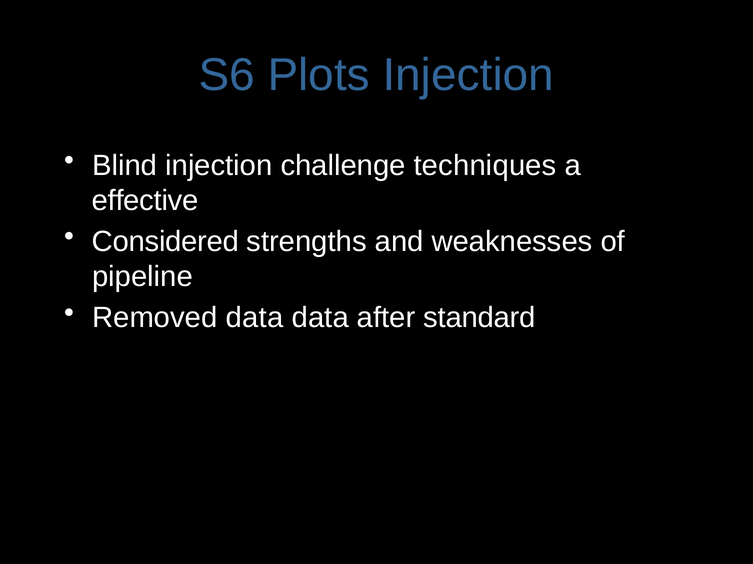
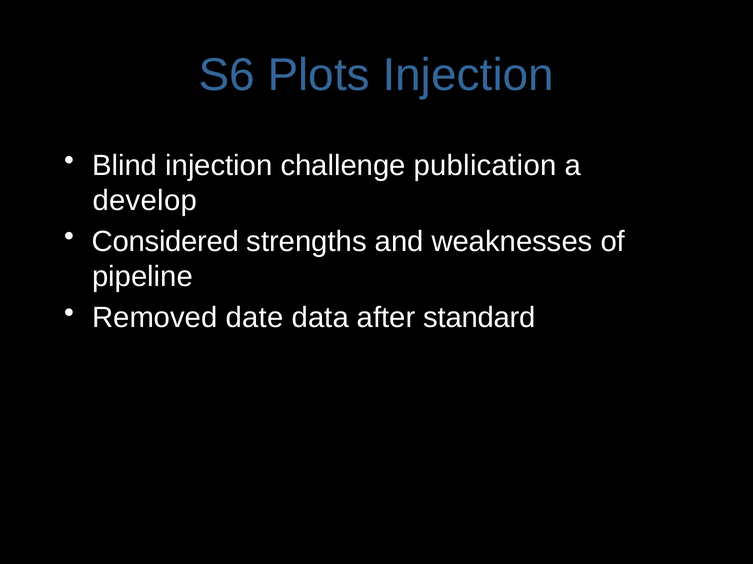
techniques: techniques -> publication (485, 166)
effective: effective -> develop (145, 201)
Removed data: data -> date (254, 318)
